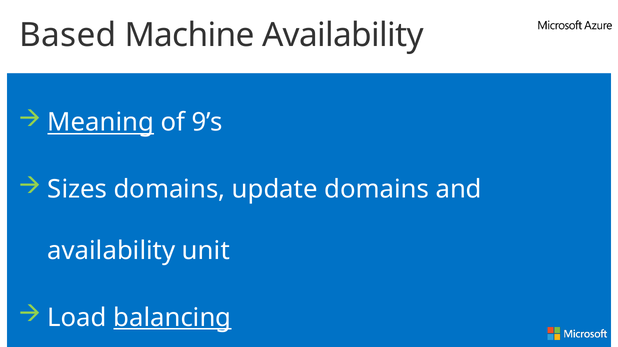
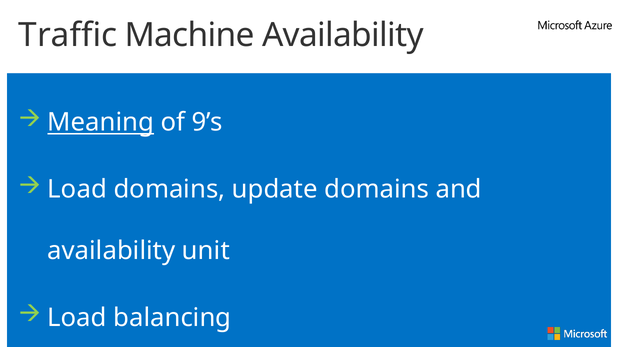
Based: Based -> Traffic (68, 35)
Sizes: Sizes -> Load (77, 190)
balancing underline: present -> none (172, 318)
